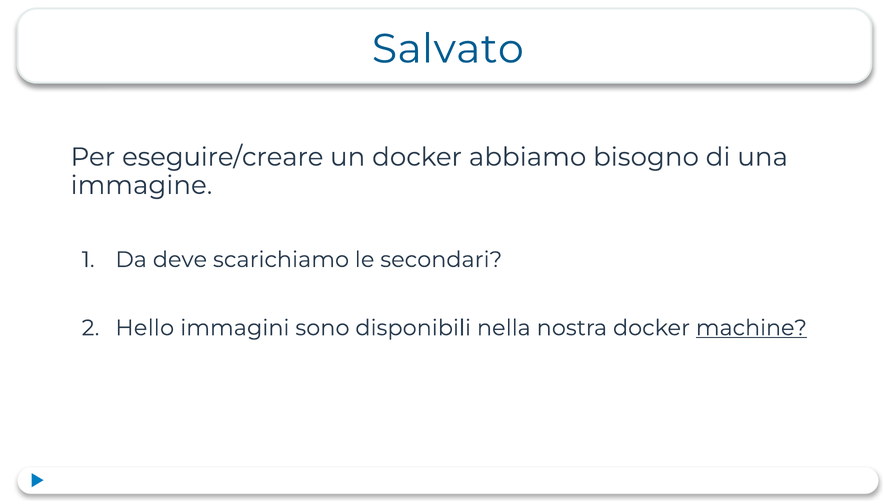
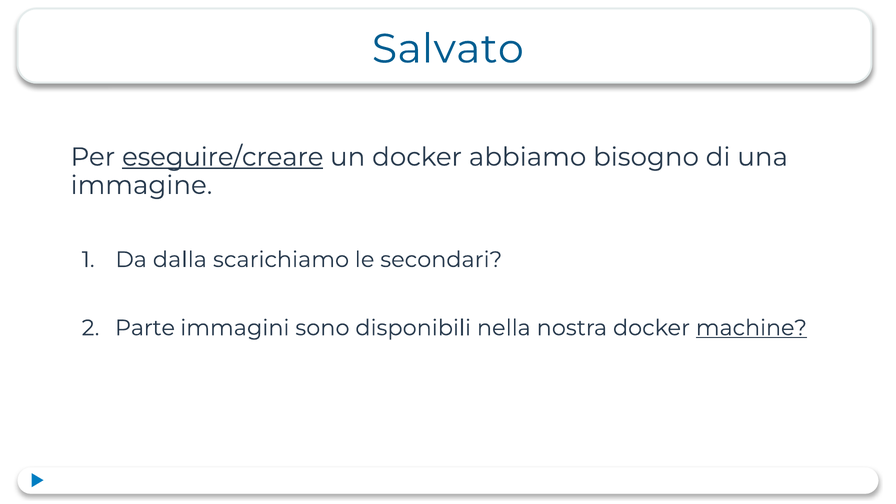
eseguire/creare underline: none -> present (223, 157)
deve: deve -> dalla (180, 260)
Hello: Hello -> Parte (145, 328)
